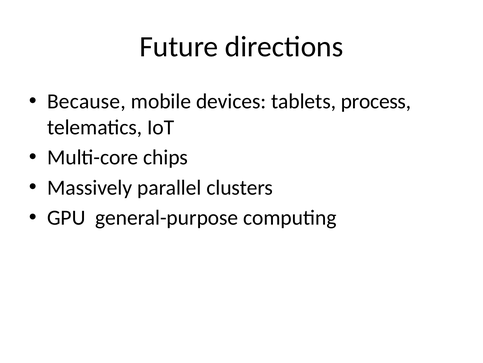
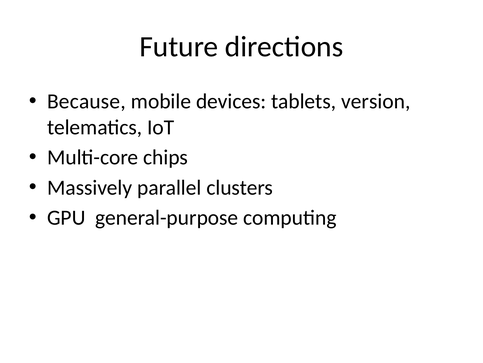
process: process -> version (376, 101)
